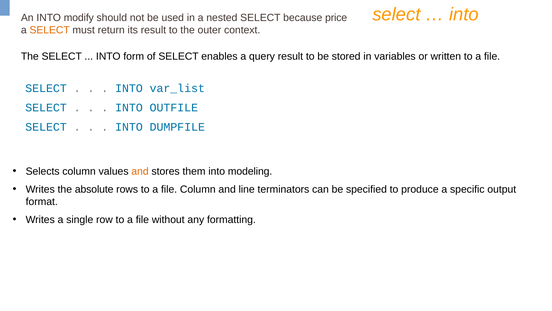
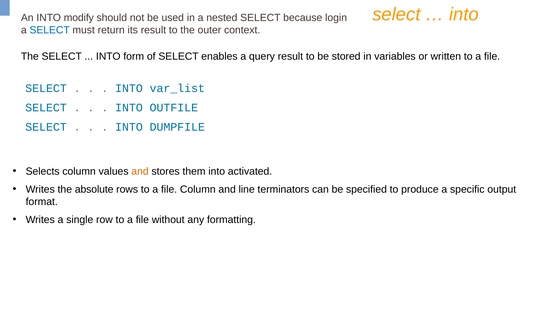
price: price -> login (336, 18)
SELECT colour: orange -> blue (50, 30)
modeling: modeling -> activated (250, 171)
